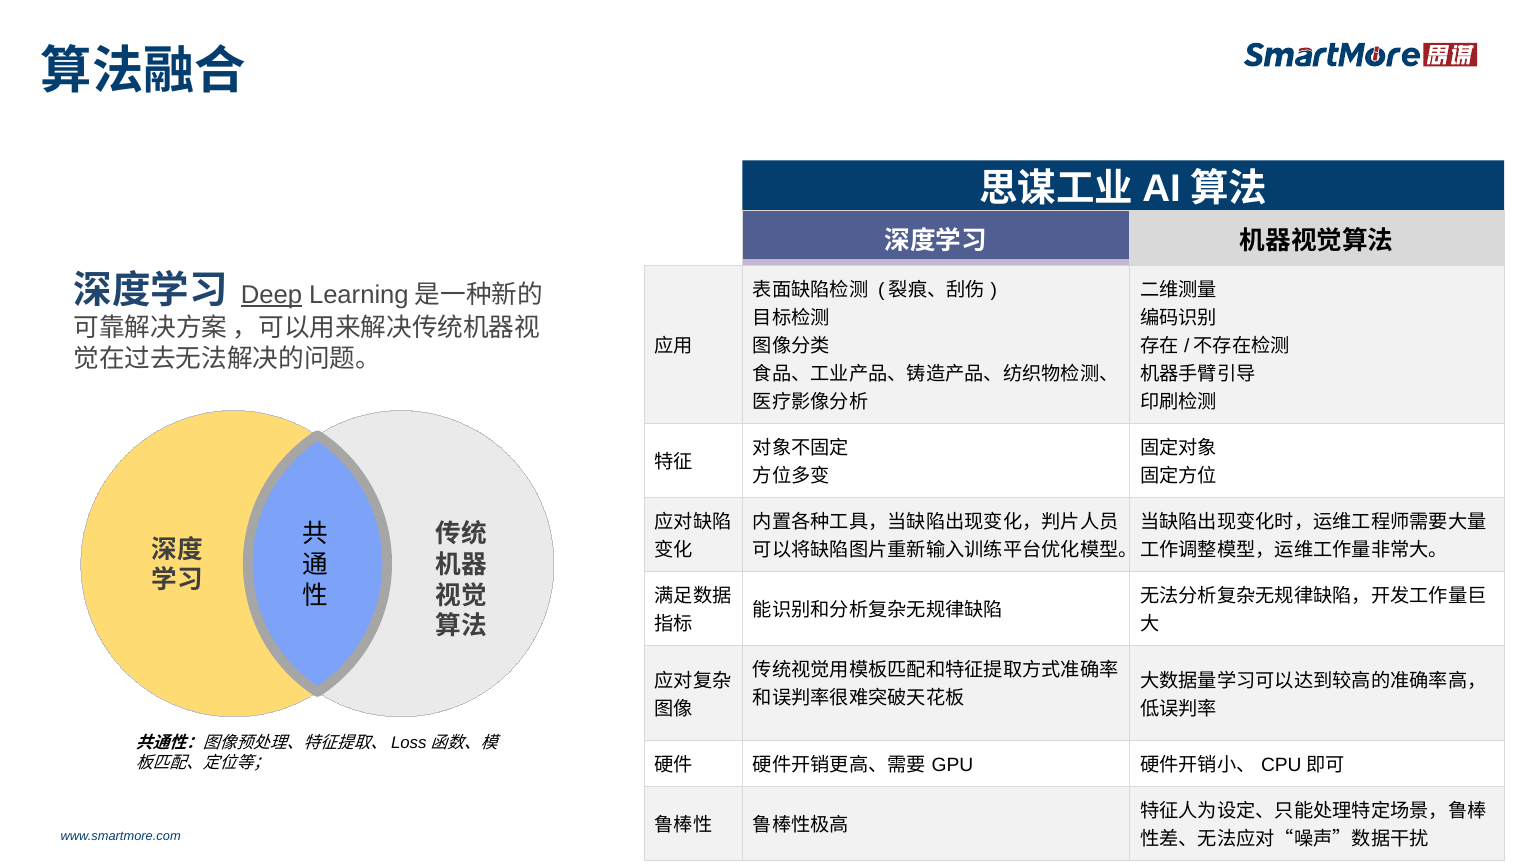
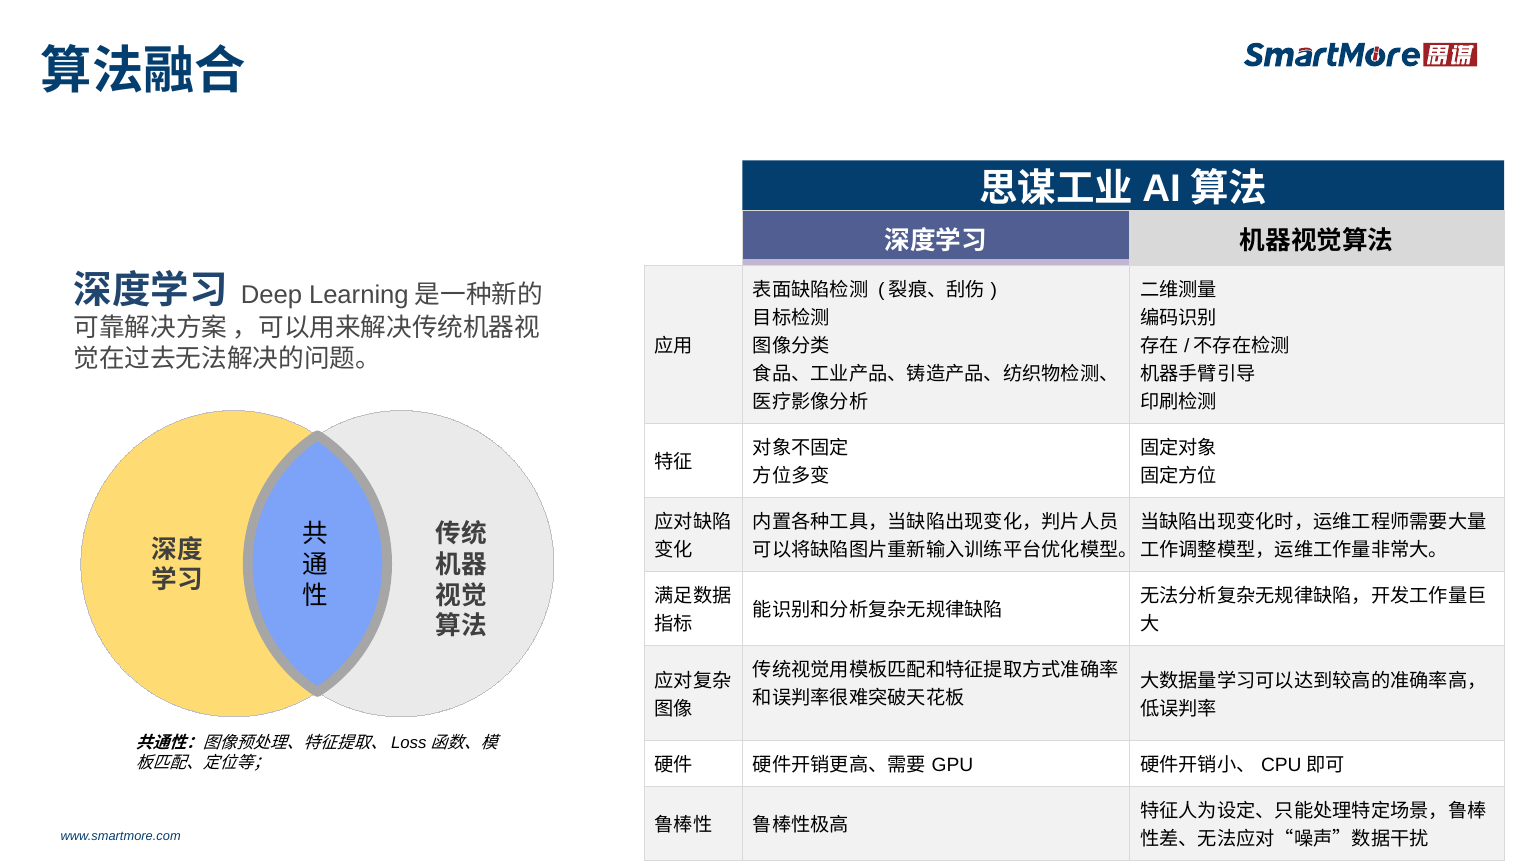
Deep underline: present -> none (271, 295)
